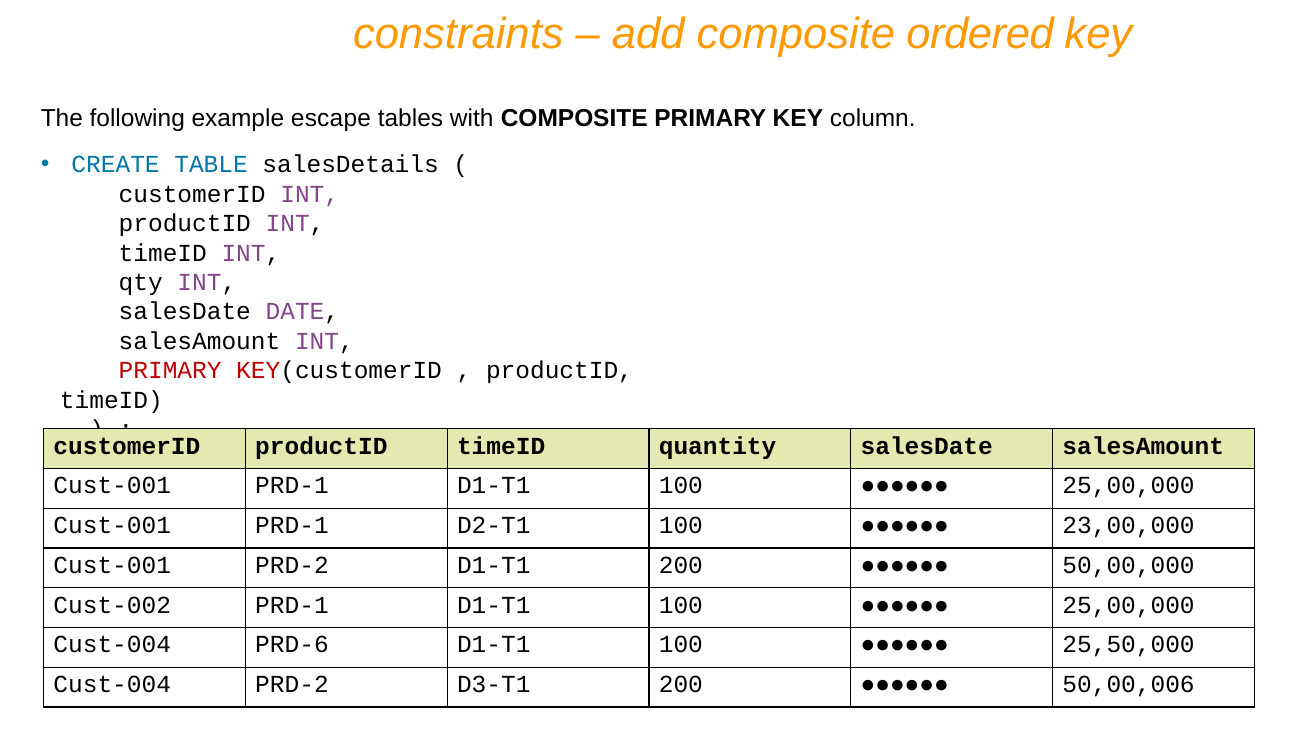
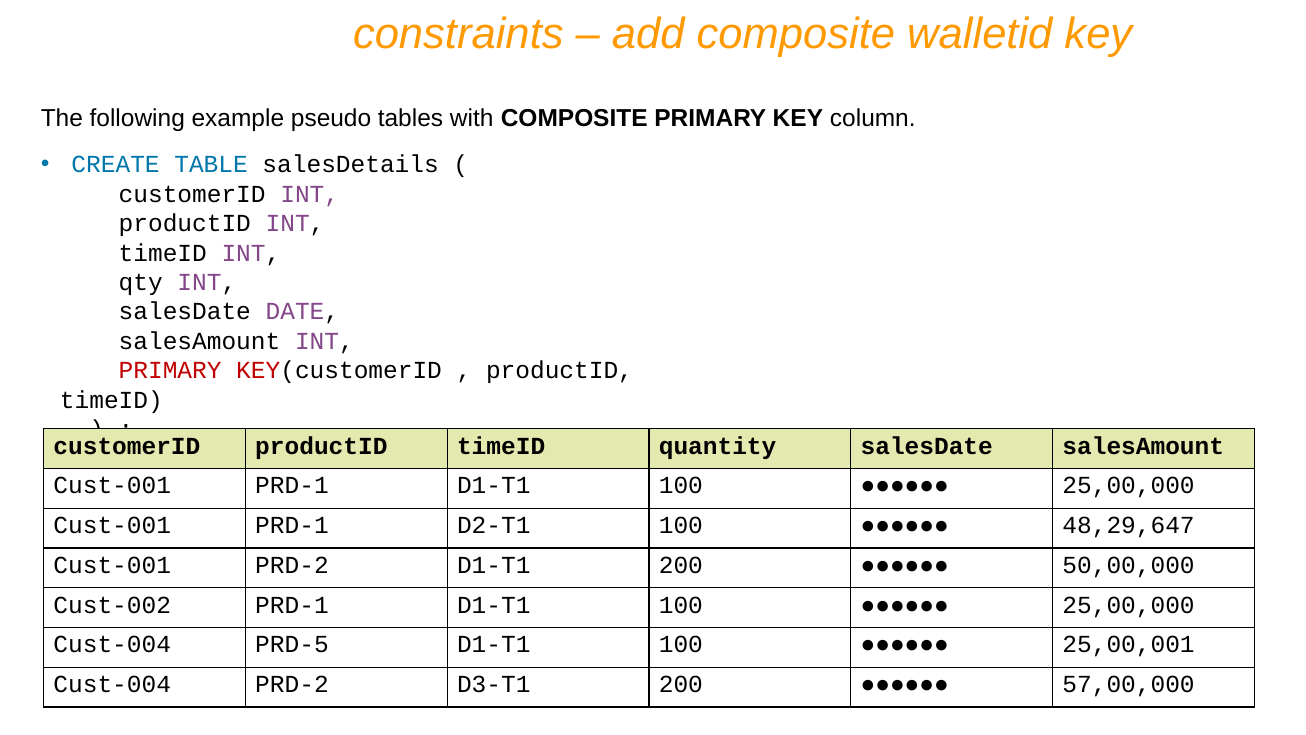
ordered: ordered -> walletid (980, 34)
escape: escape -> pseudo (331, 119)
23,00,000: 23,00,000 -> 48,29,647 (1129, 525)
PRD-6: PRD-6 -> PRD-5 (292, 644)
25,50,000: 25,50,000 -> 25,00,001 (1129, 644)
50,00,006: 50,00,006 -> 57,00,000 (1129, 684)
